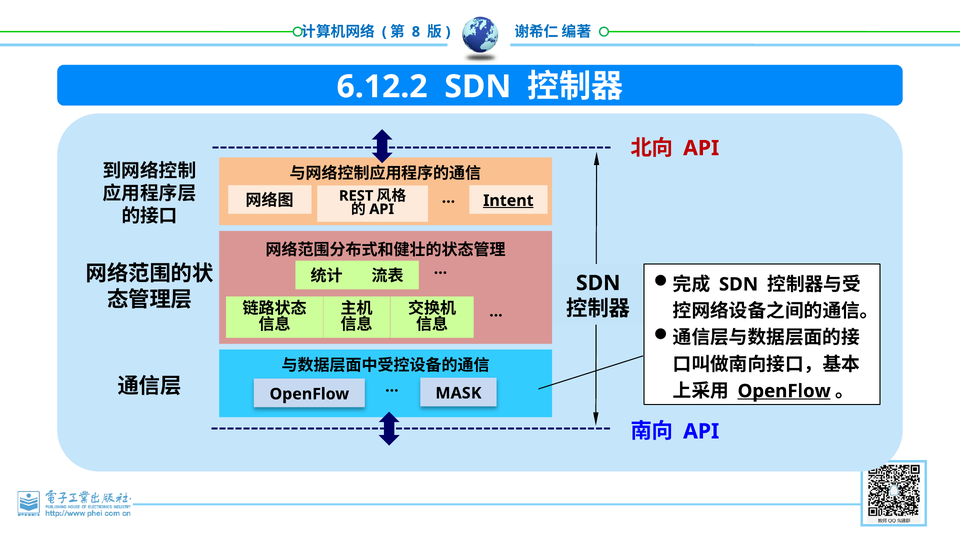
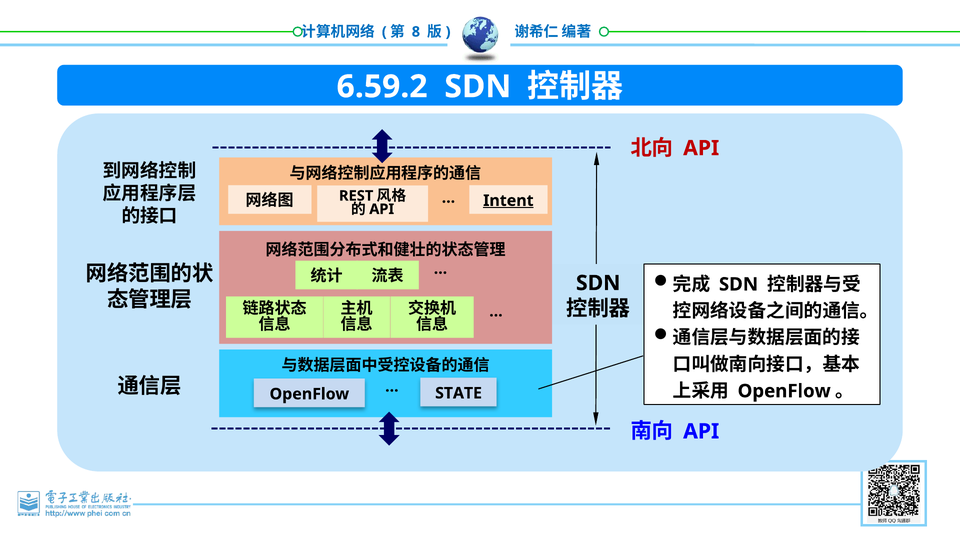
6.12.2: 6.12.2 -> 6.59.2 (382, 87)
OpenFlow underline: present -> none (784, 391)
MASK: MASK -> STATE (459, 393)
